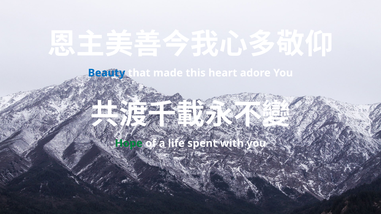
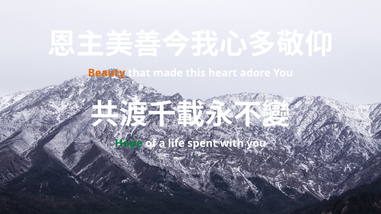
Beauty colour: blue -> orange (107, 73)
